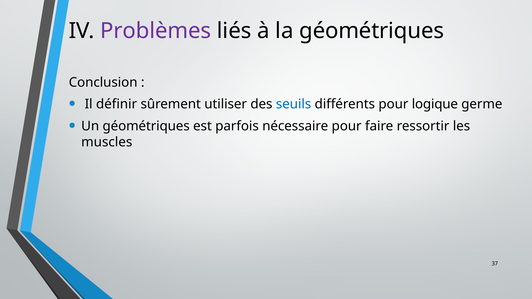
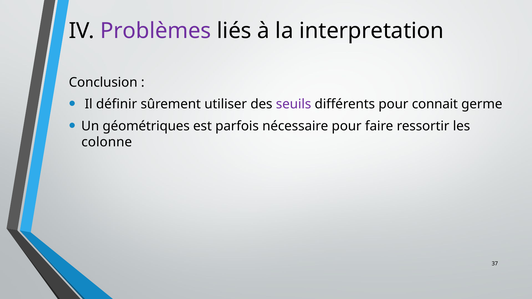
la géométriques: géométriques -> interpretation (372, 31)
seuils colour: blue -> purple (294, 104)
logique: logique -> connait (435, 104)
muscles: muscles -> colonne (107, 142)
